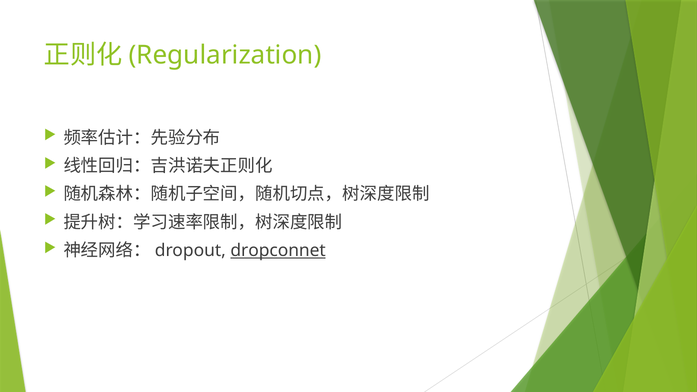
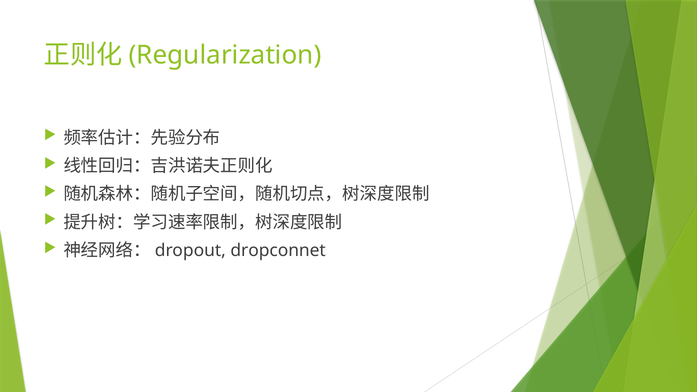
dropconnet underline: present -> none (278, 251)
